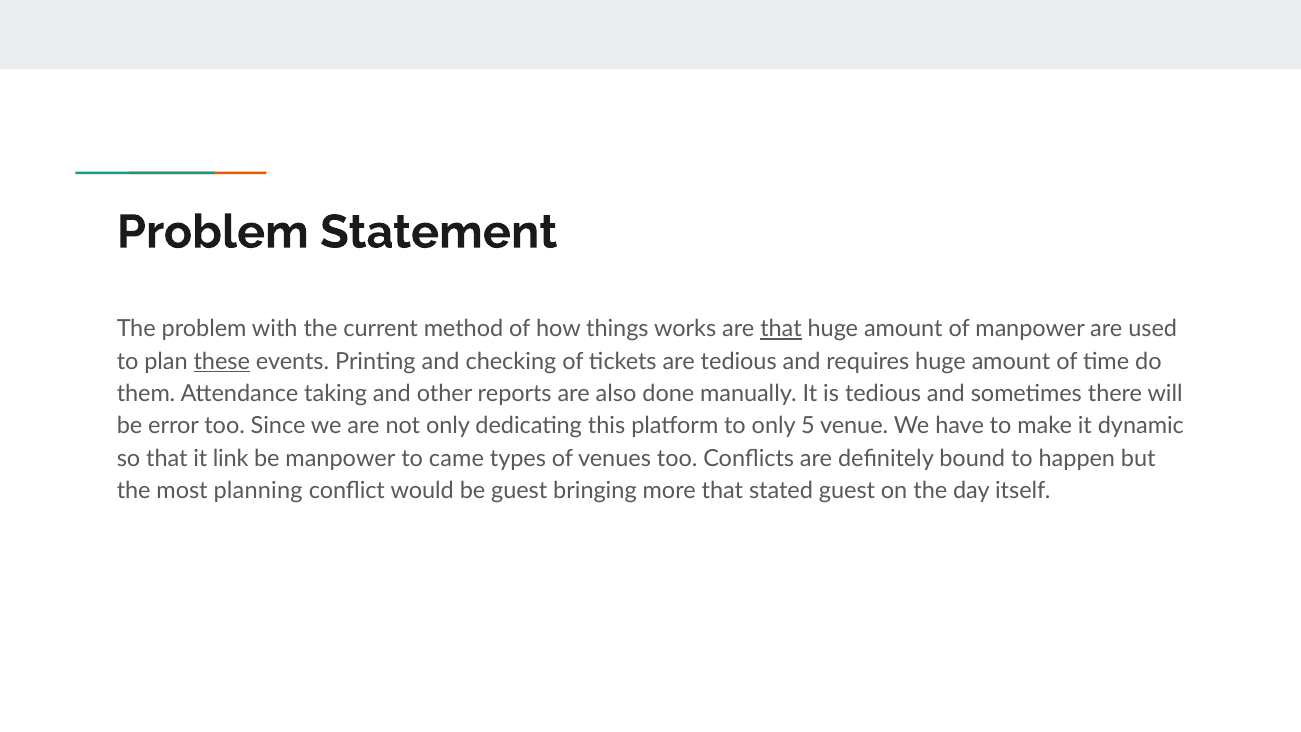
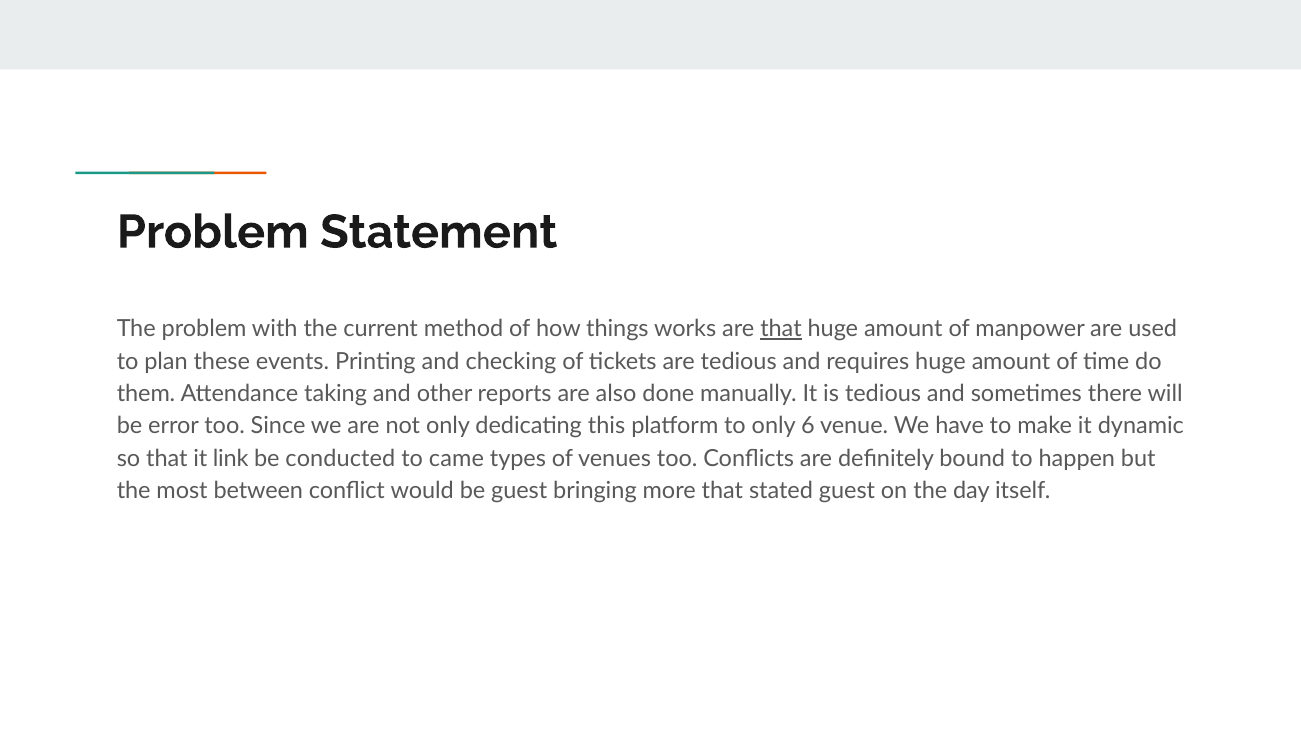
these underline: present -> none (222, 361)
5: 5 -> 6 (808, 426)
be manpower: manpower -> conducted (340, 458)
planning: planning -> between (258, 491)
